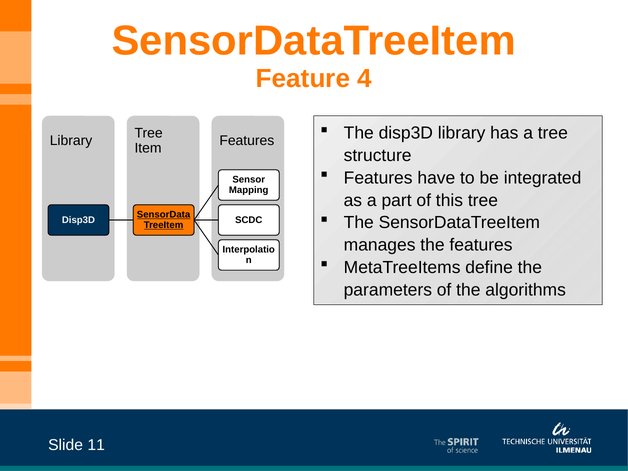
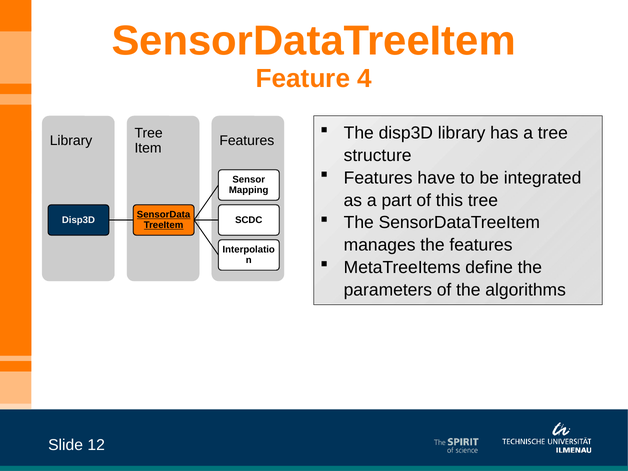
11: 11 -> 12 (96, 445)
